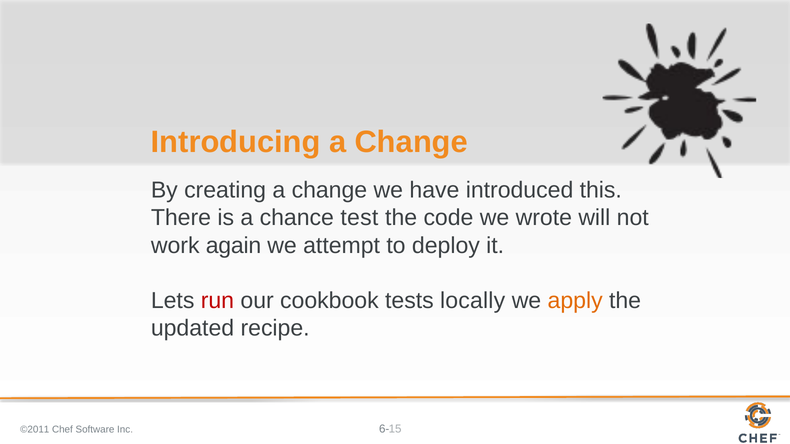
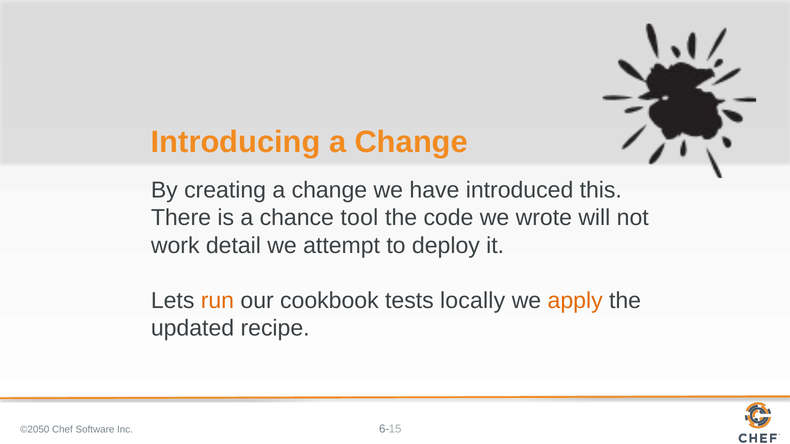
test: test -> tool (359, 218)
again: again -> detail (233, 246)
run colour: red -> orange (217, 301)
©2011: ©2011 -> ©2050 (35, 430)
